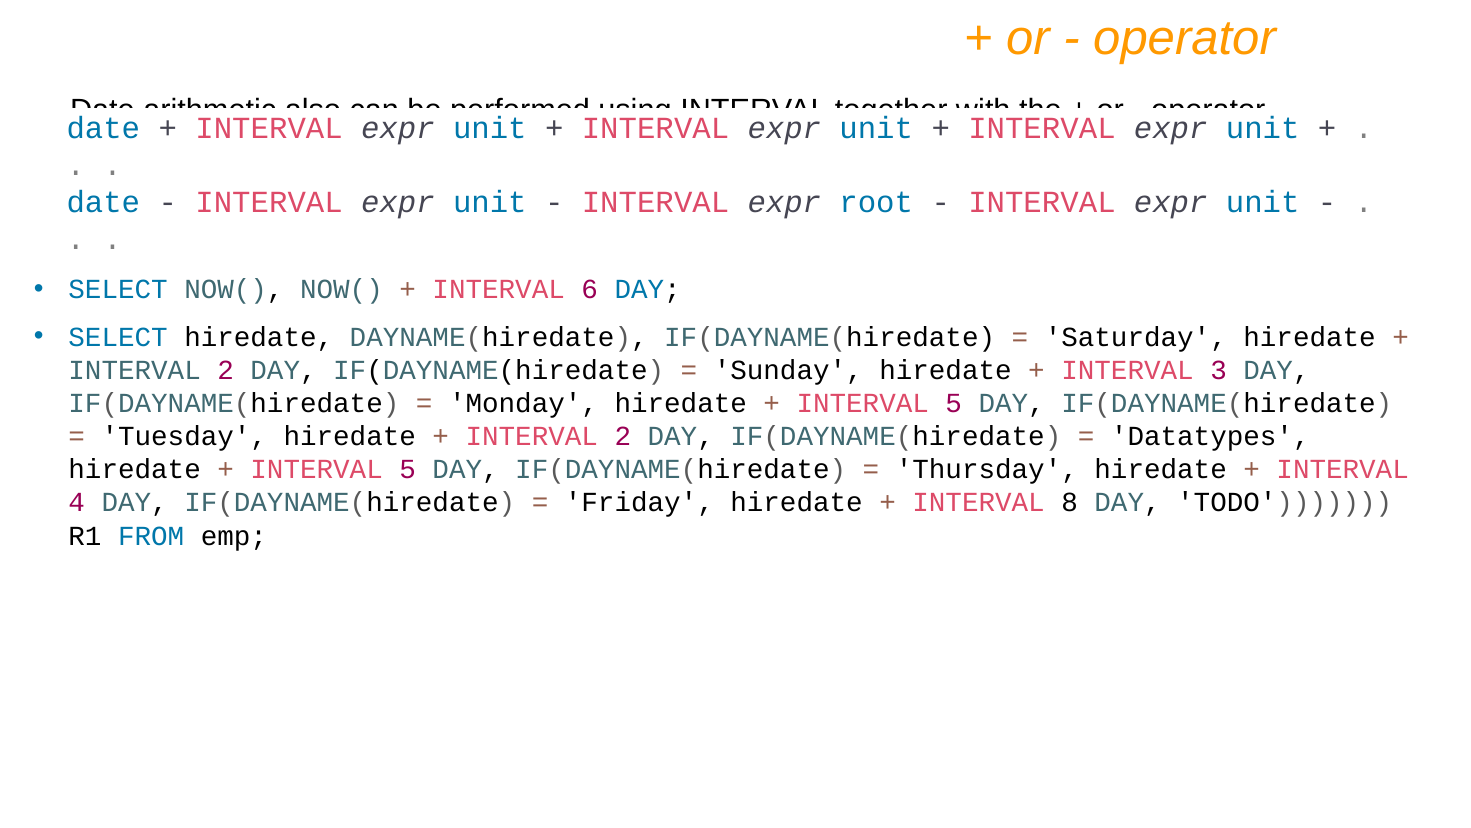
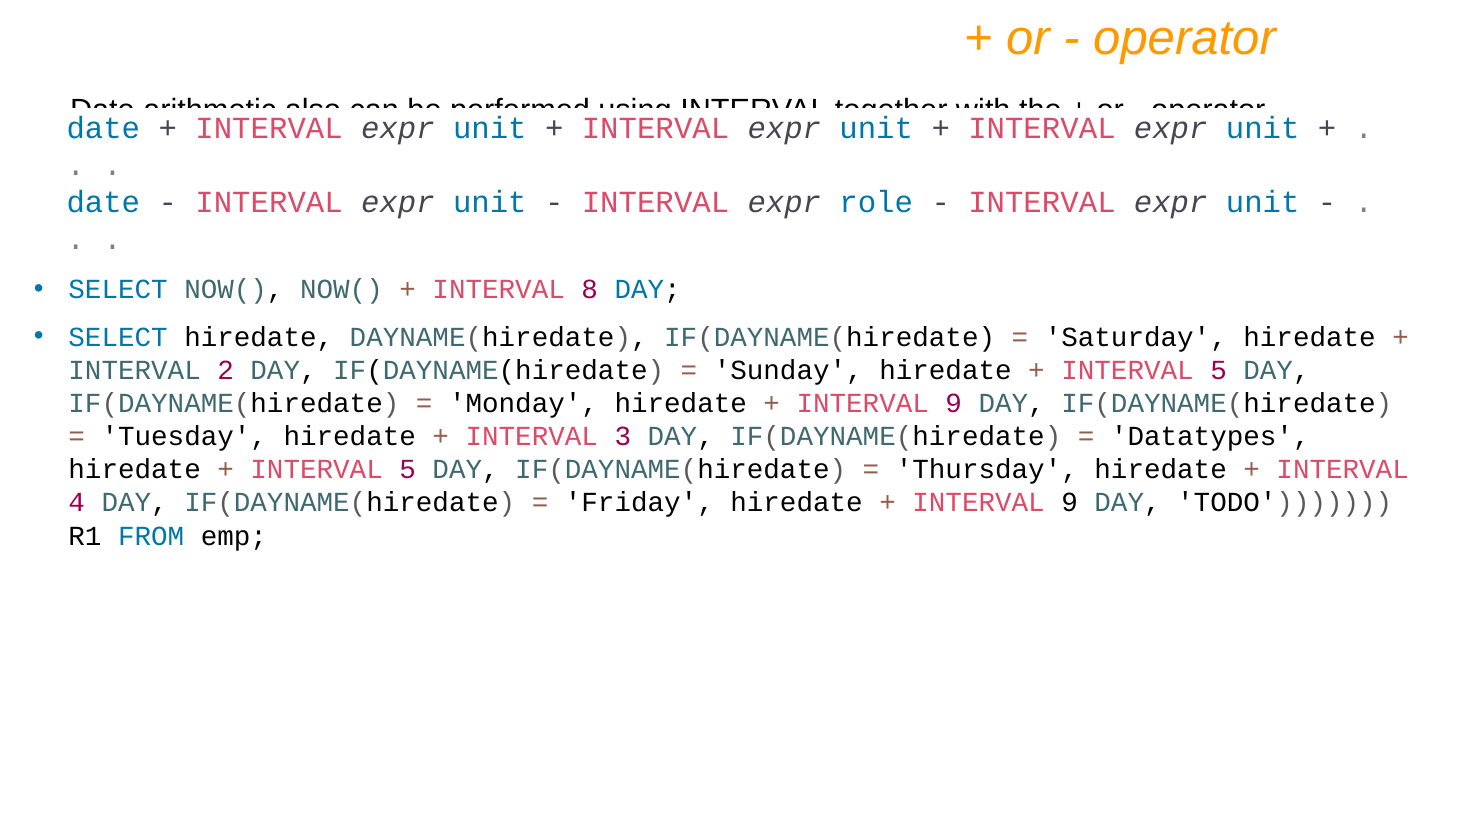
root: root -> role (876, 202)
6: 6 -> 8 (590, 289)
3: 3 -> 5 (1219, 370)
5: 5 -> 9 (954, 403)
2: 2 -> 3 (623, 436)
8: 8 -> 9 (1070, 503)
